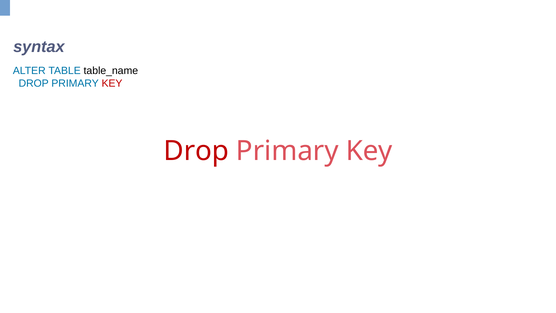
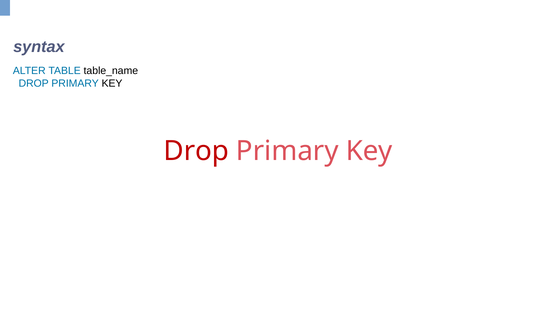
KEY colour: red -> black (112, 83)
